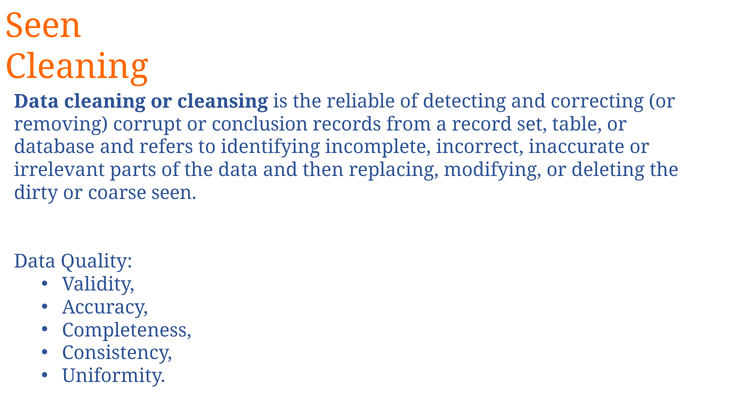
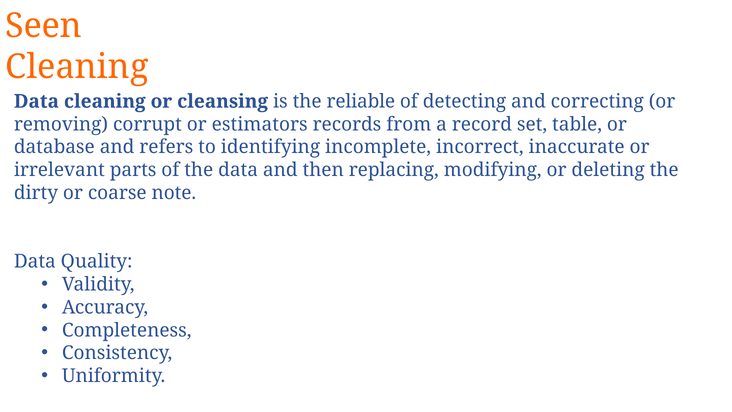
conclusion: conclusion -> estimators (260, 124)
coarse seen: seen -> note (174, 193)
